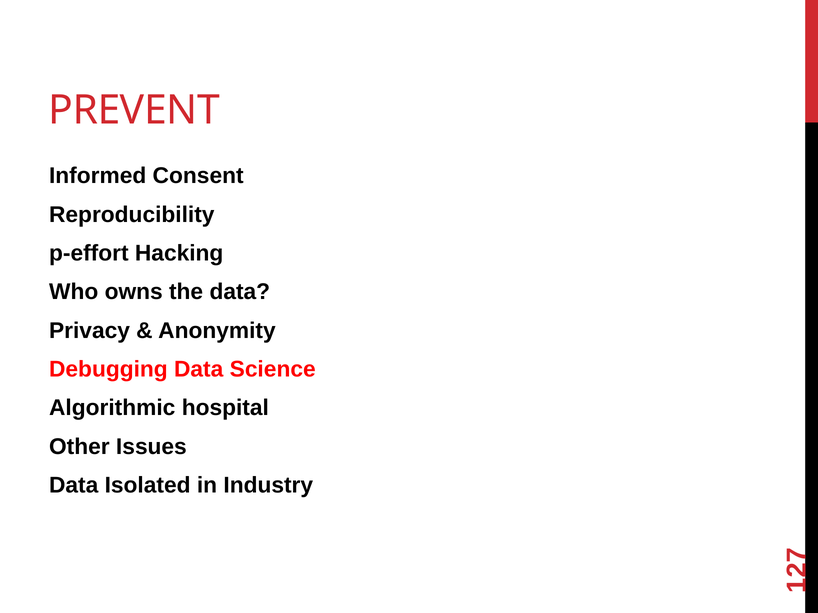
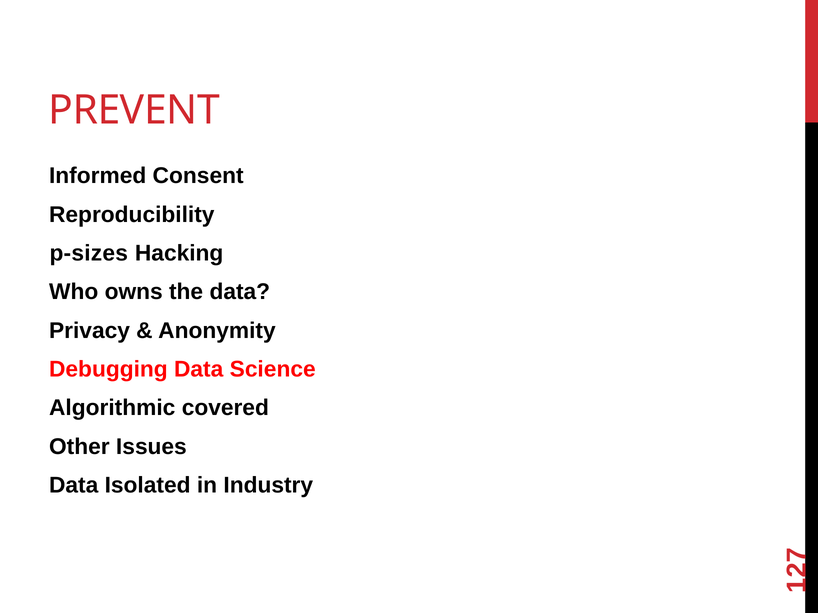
p-effort: p-effort -> p-sizes (89, 253)
hospital: hospital -> covered (225, 408)
